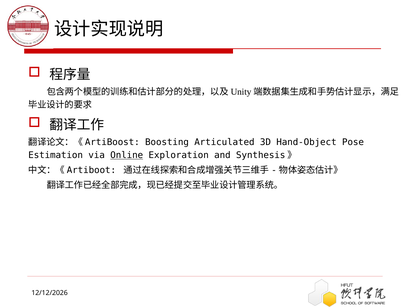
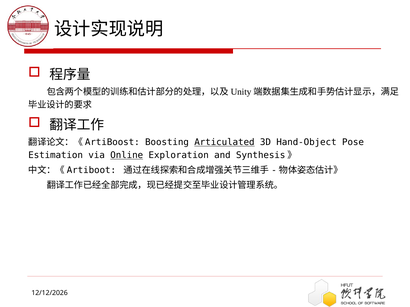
Articulated underline: none -> present (224, 142)
